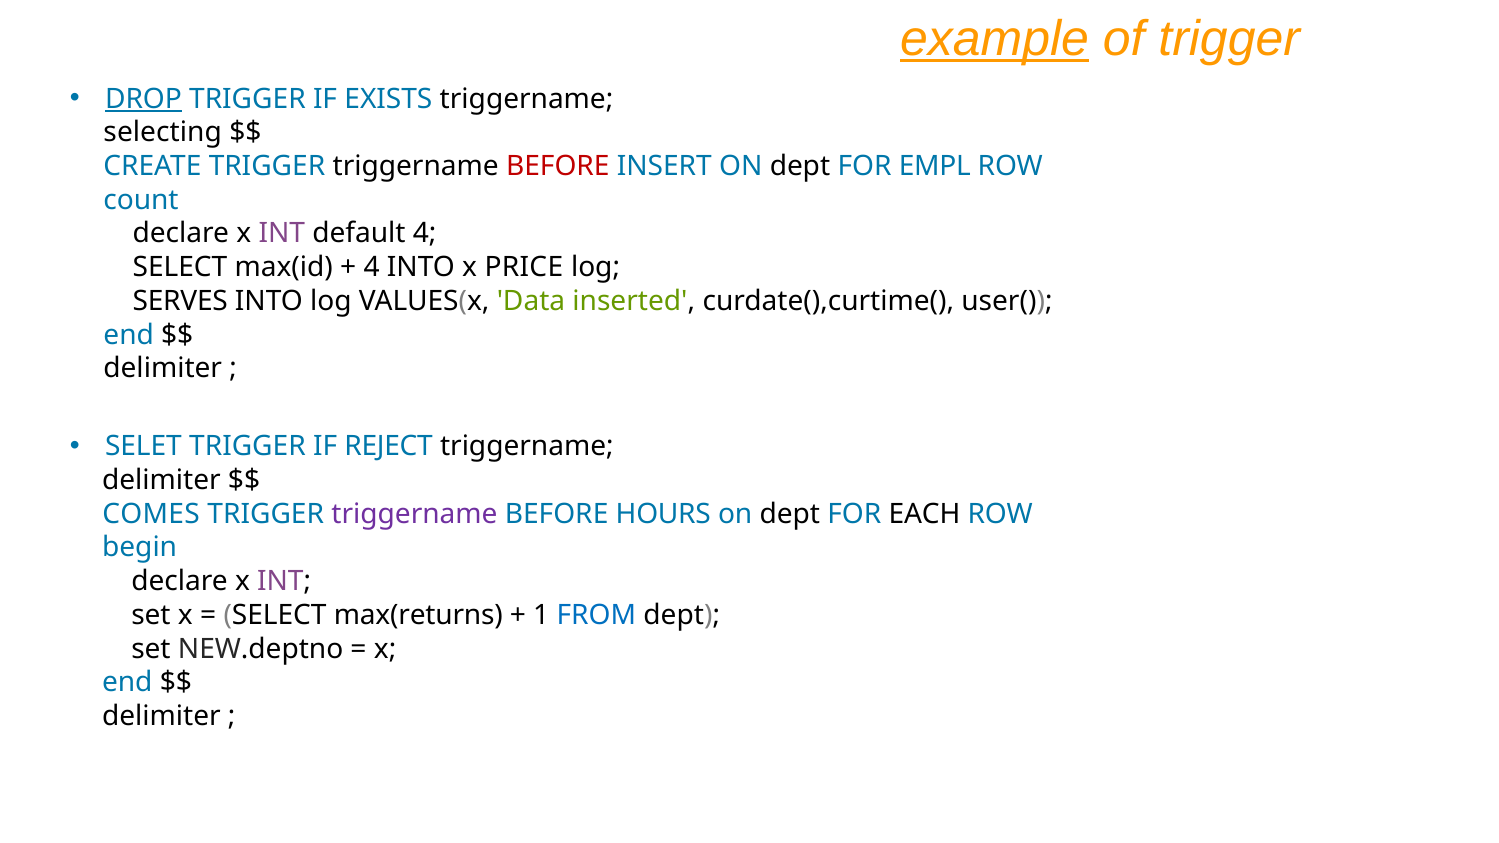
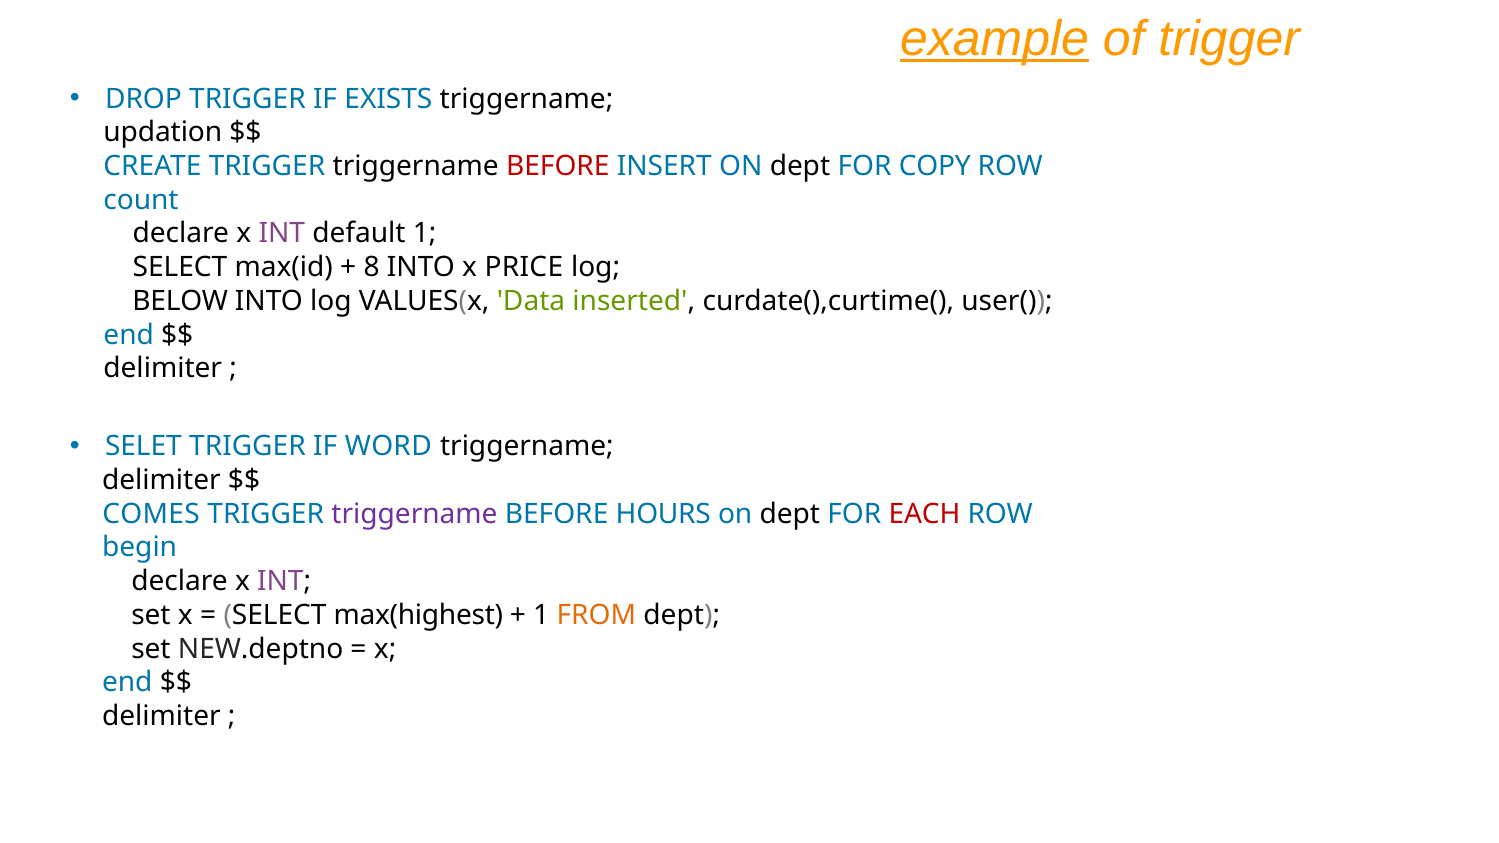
DROP underline: present -> none (143, 99)
selecting: selecting -> updation (163, 132)
EMPL: EMPL -> COPY (935, 166)
default 4: 4 -> 1 (425, 234)
4: 4 -> 8 (372, 267)
SERVES: SERVES -> BELOW (180, 301)
REJECT: REJECT -> WORD (388, 447)
EACH colour: black -> red (925, 514)
max(returns: max(returns -> max(highest (418, 615)
FROM colour: blue -> orange (596, 615)
